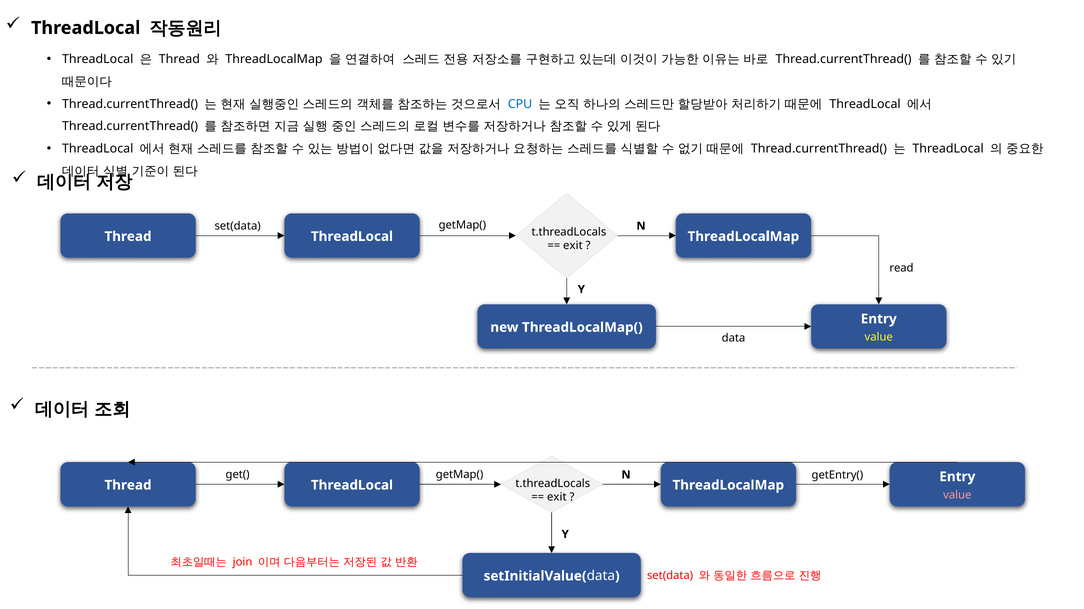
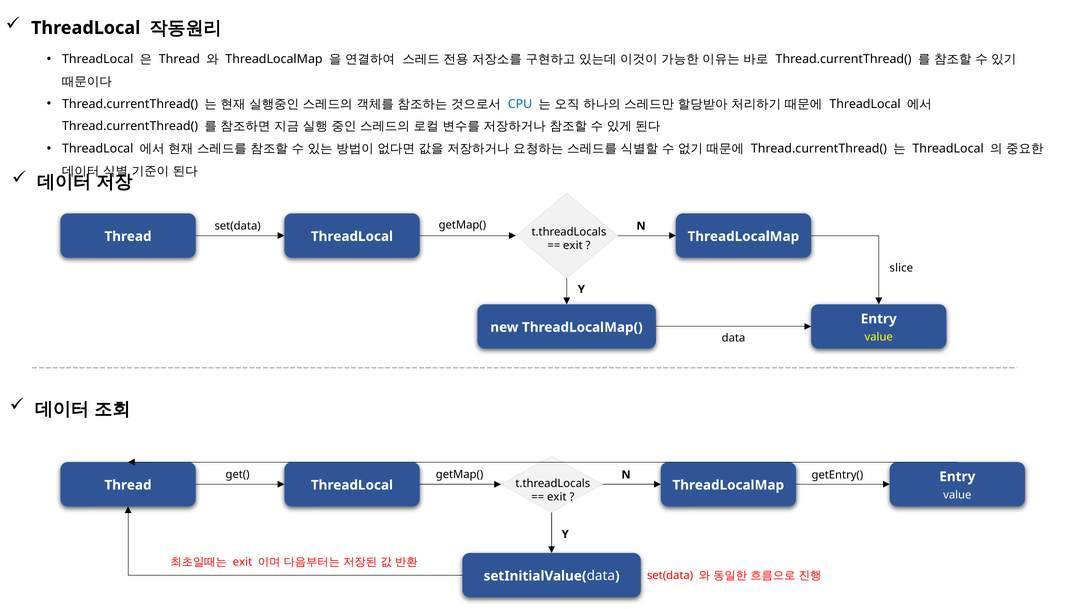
read: read -> slice (901, 268)
value colour: pink -> white (957, 495)
join: join -> exit (243, 563)
